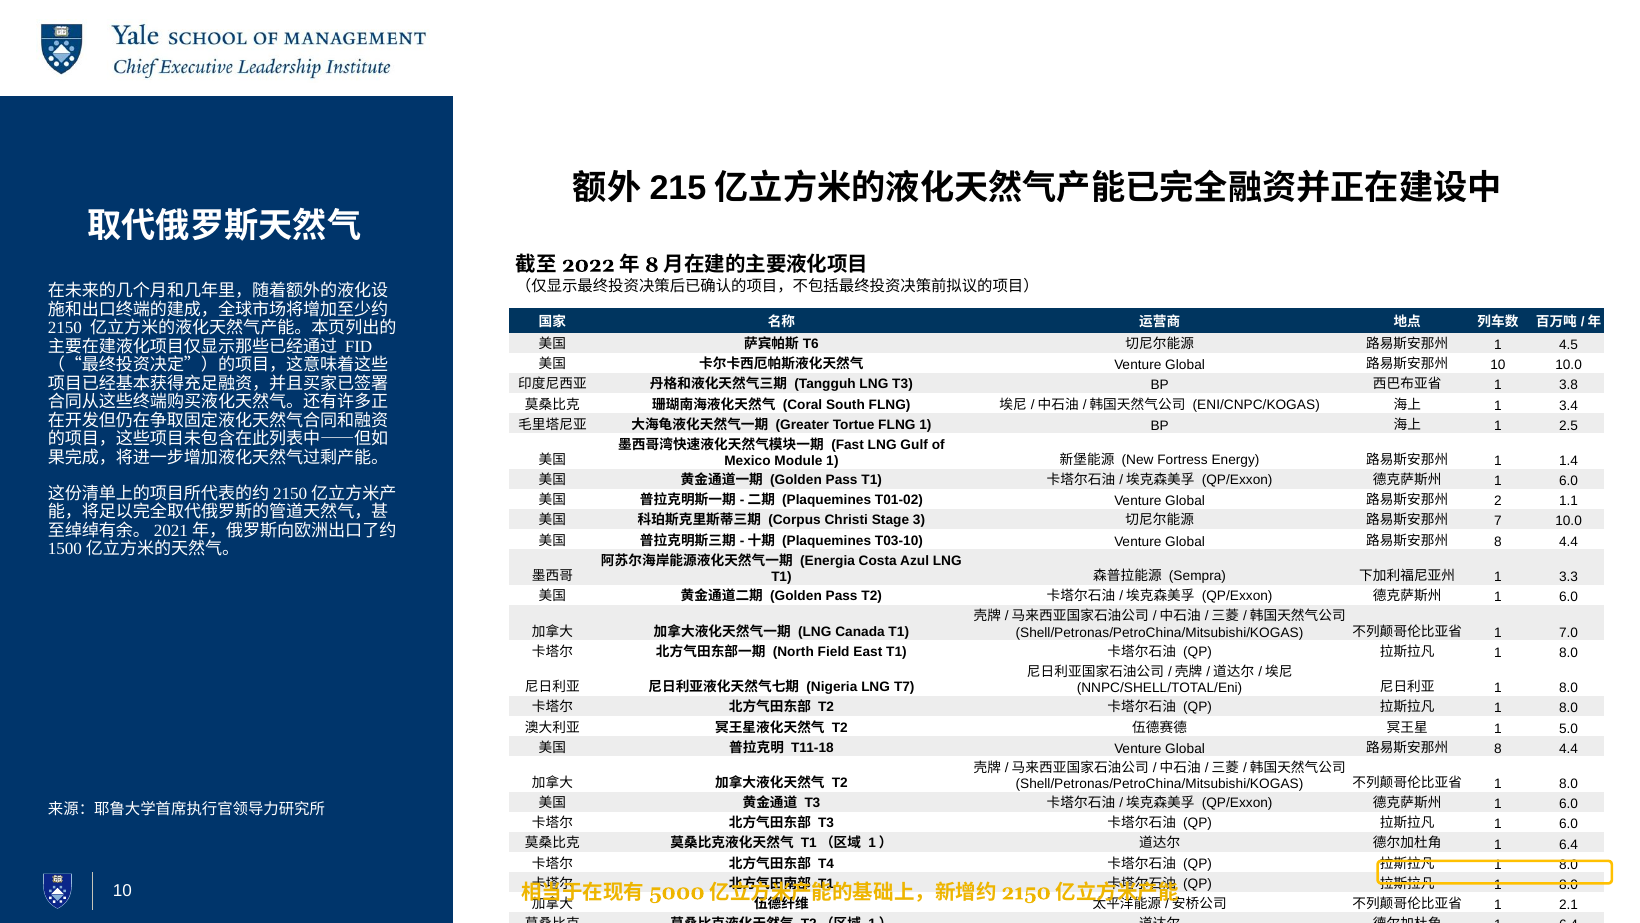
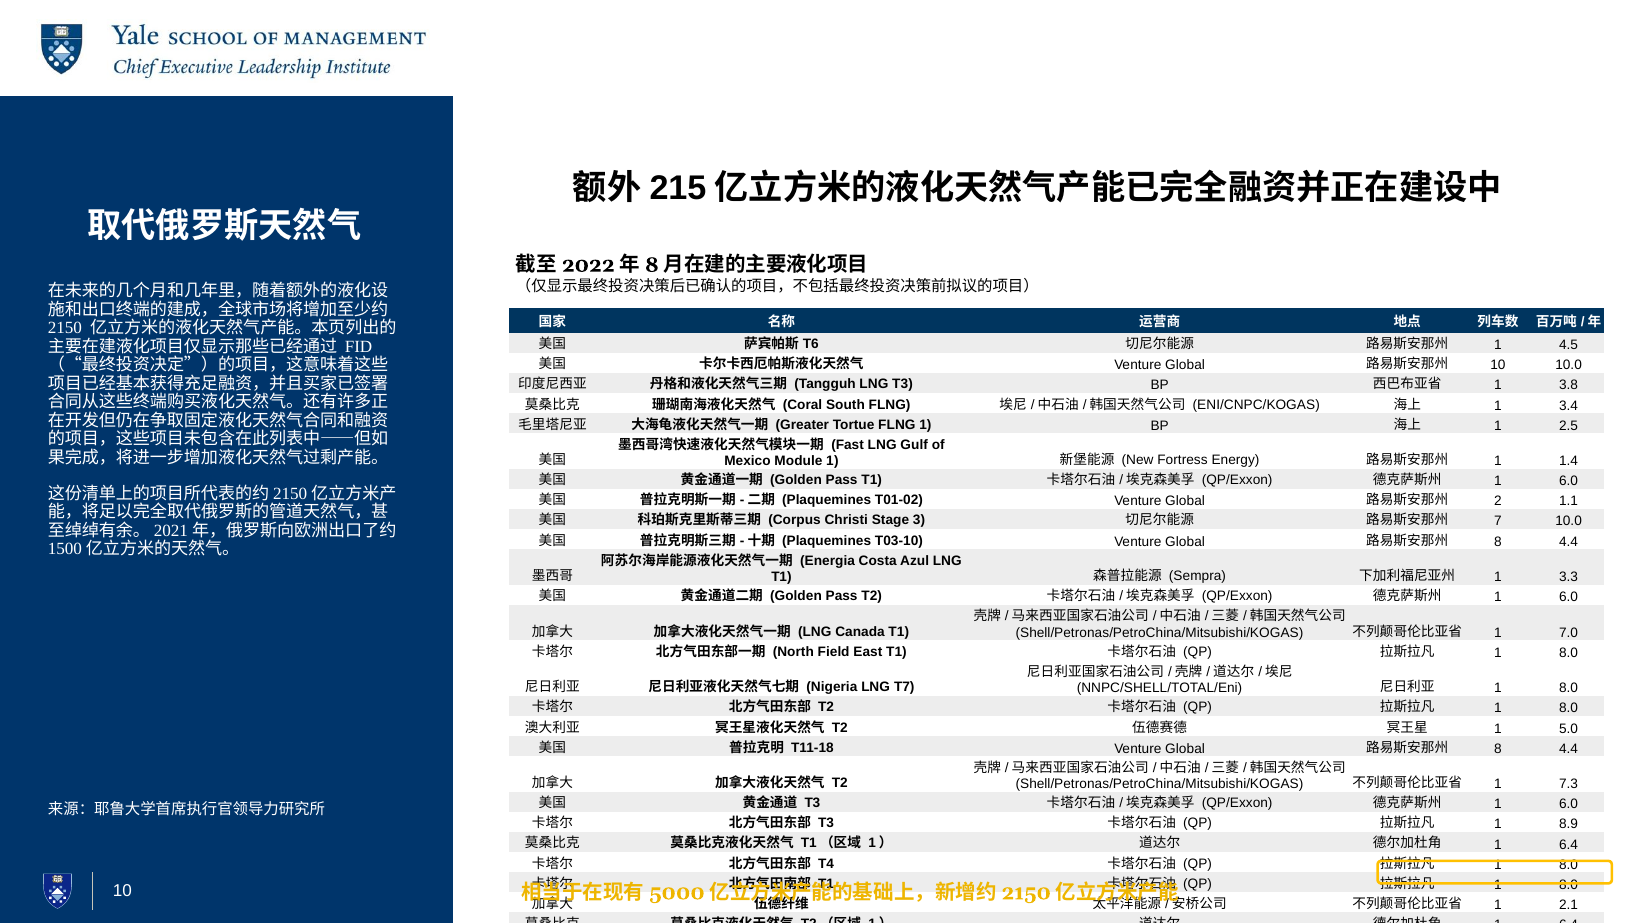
8.0: 8.0 -> 7.3 (1569, 784)
6.0: 6.0 -> 8.9 (1569, 824)
